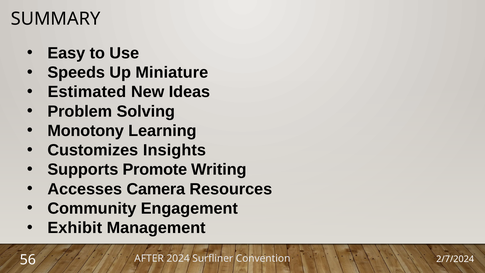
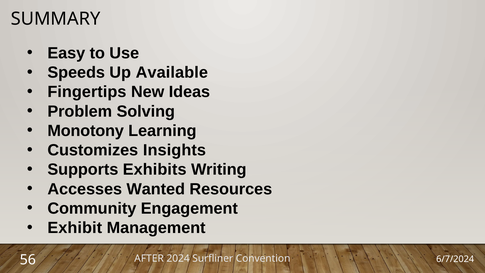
Miniature: Miniature -> Available (172, 72)
Estimated: Estimated -> Fingertips (87, 92)
Promote: Promote -> Exhibits (155, 170)
Camera: Camera -> Wanted (156, 189)
2/7/2024: 2/7/2024 -> 6/7/2024 (455, 259)
